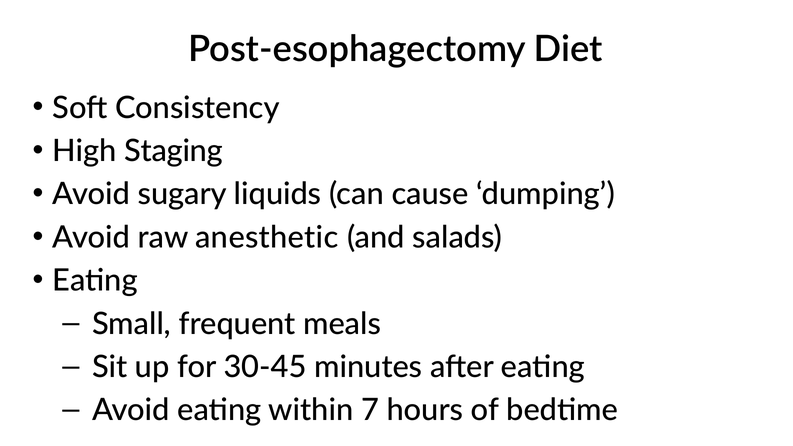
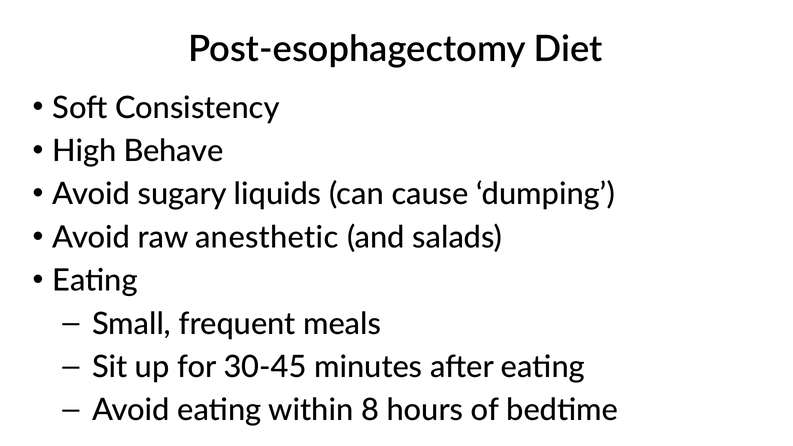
Staging: Staging -> Behave (174, 151)
7: 7 -> 8 (370, 410)
